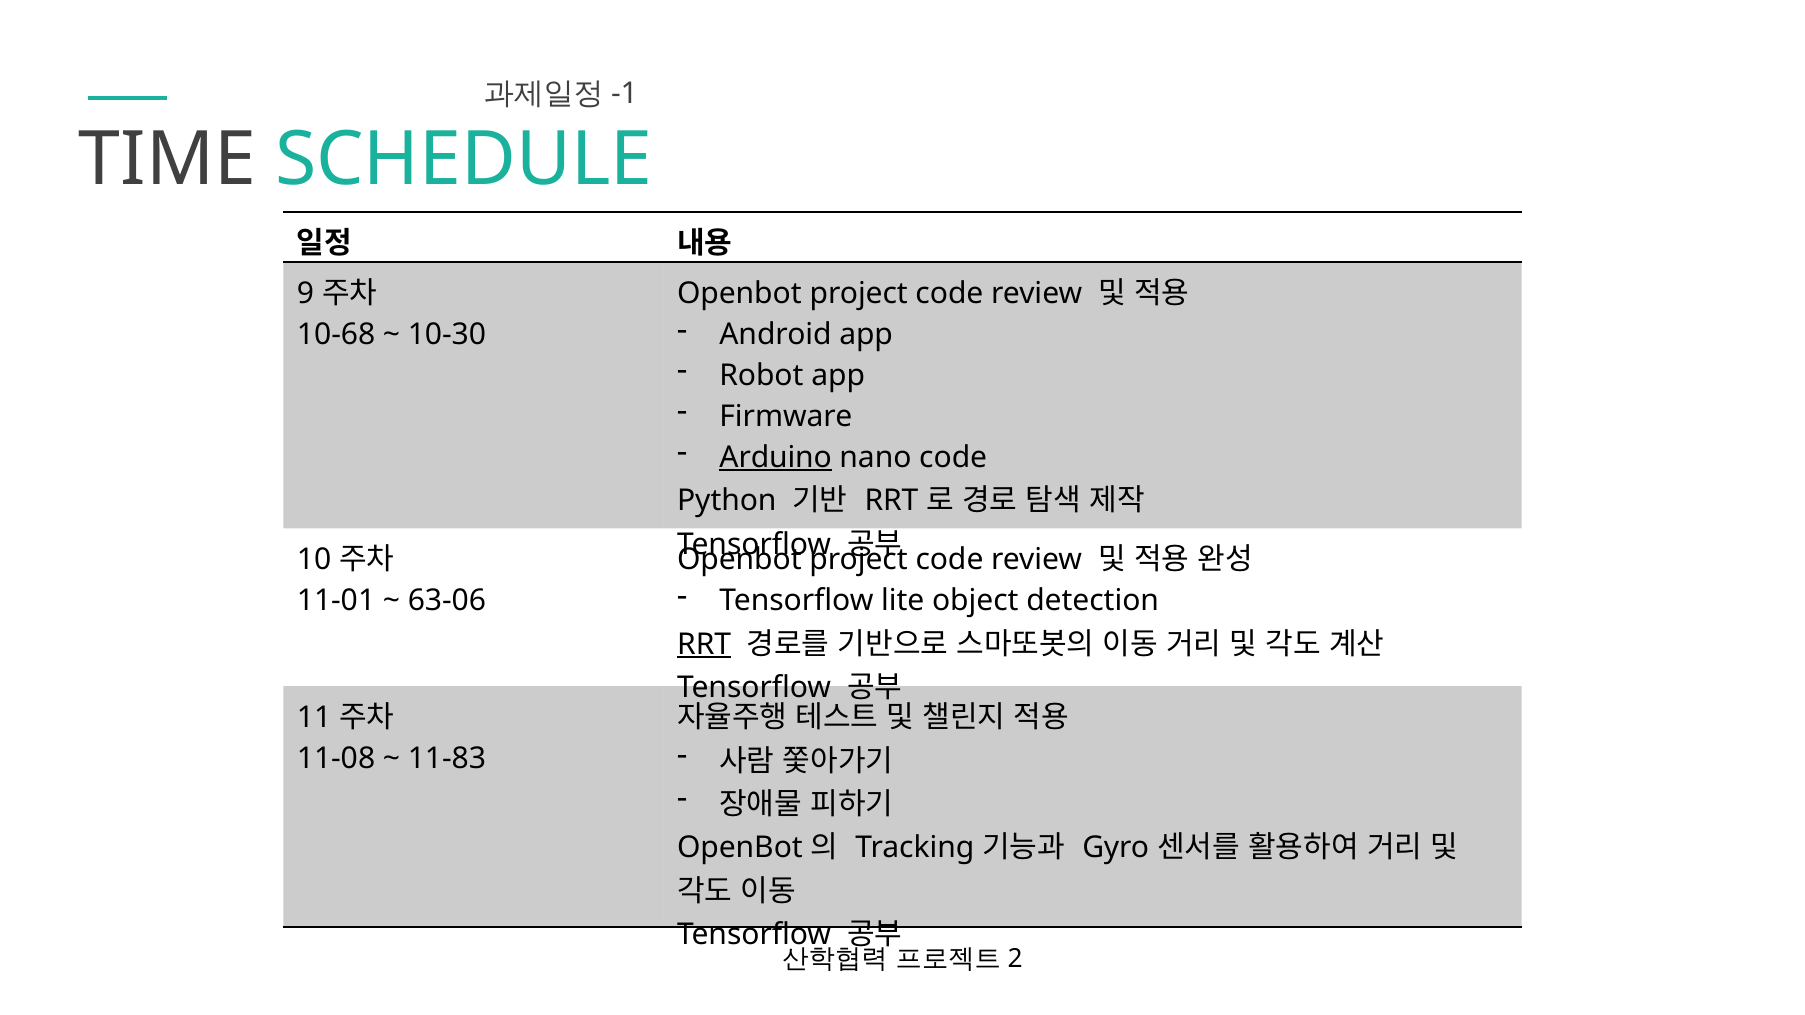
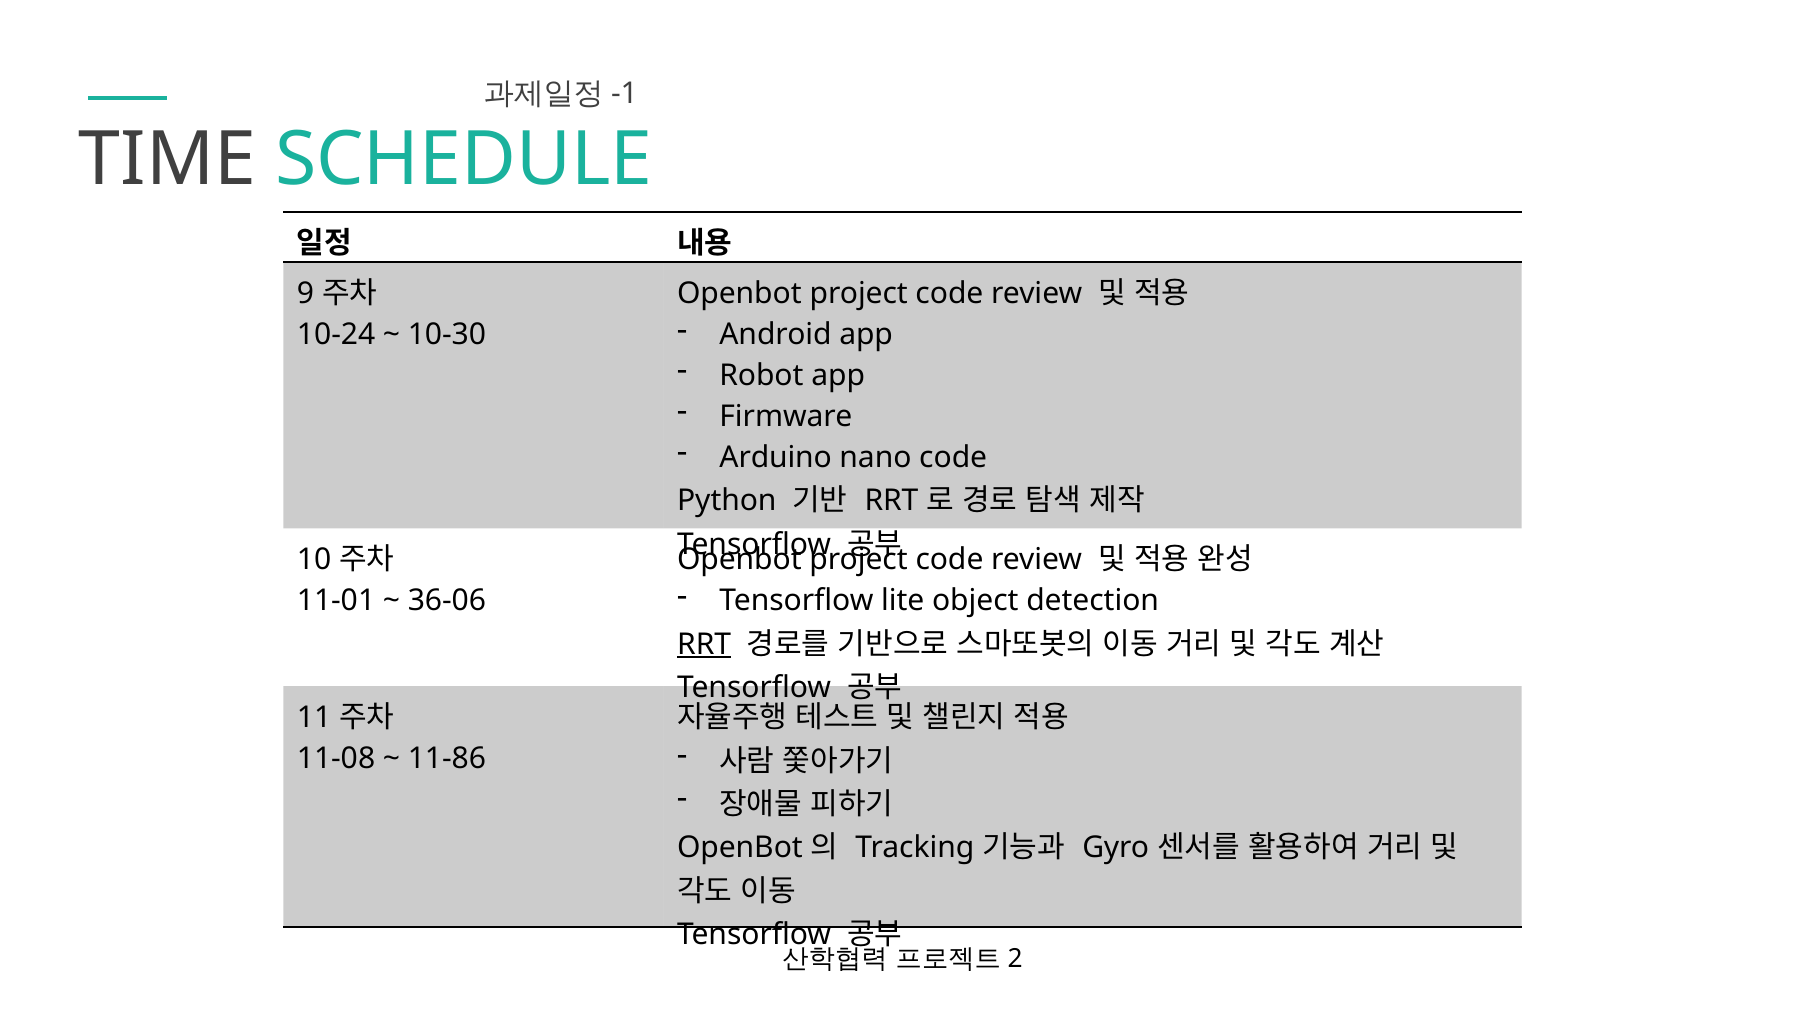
10-68: 10-68 -> 10-24 (336, 335)
Arduino underline: present -> none (776, 457)
63-06: 63-06 -> 36-06 (447, 601)
11-83: 11-83 -> 11-86 (447, 759)
